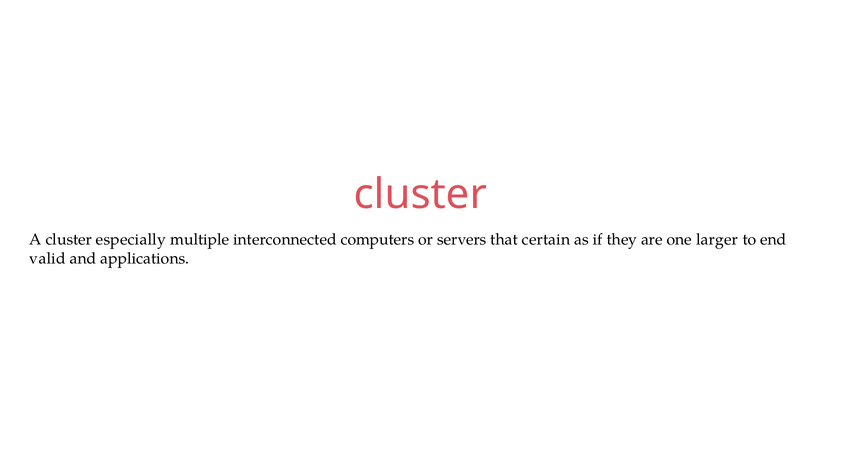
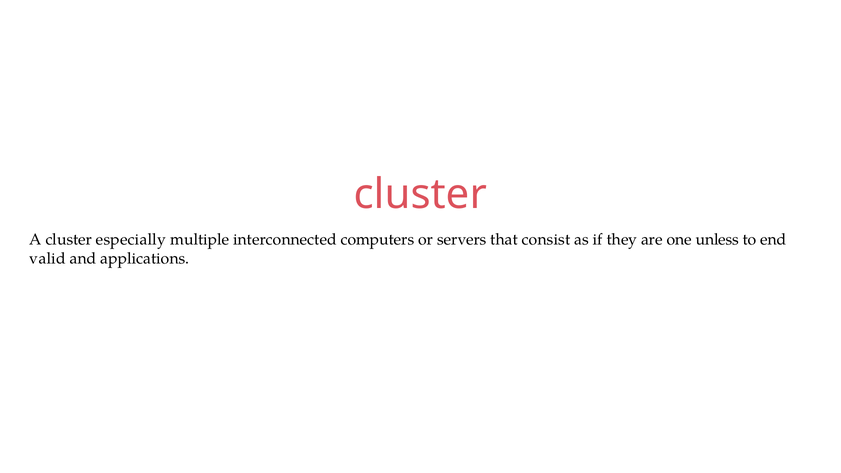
certain: certain -> consist (546, 240)
larger: larger -> unless (717, 240)
